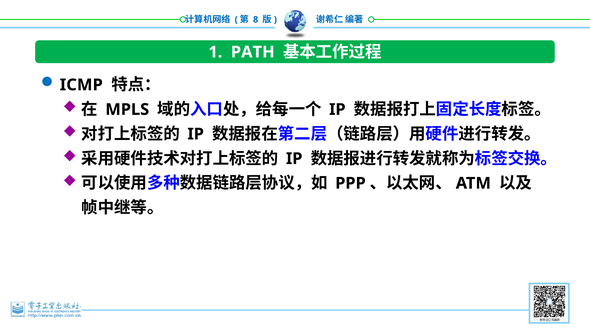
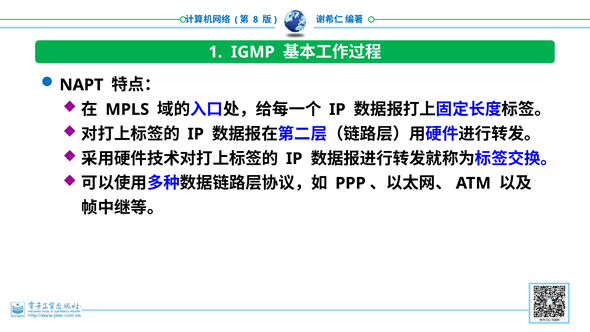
PATH: PATH -> IGMP (253, 52)
ICMP: ICMP -> NAPT (81, 85)
